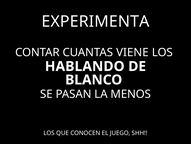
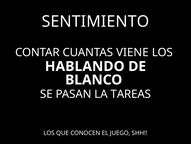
EXPERIMENTA: EXPERIMENTA -> SENTIMIENTO (95, 21)
MENOS: MENOS -> TAREAS (131, 94)
